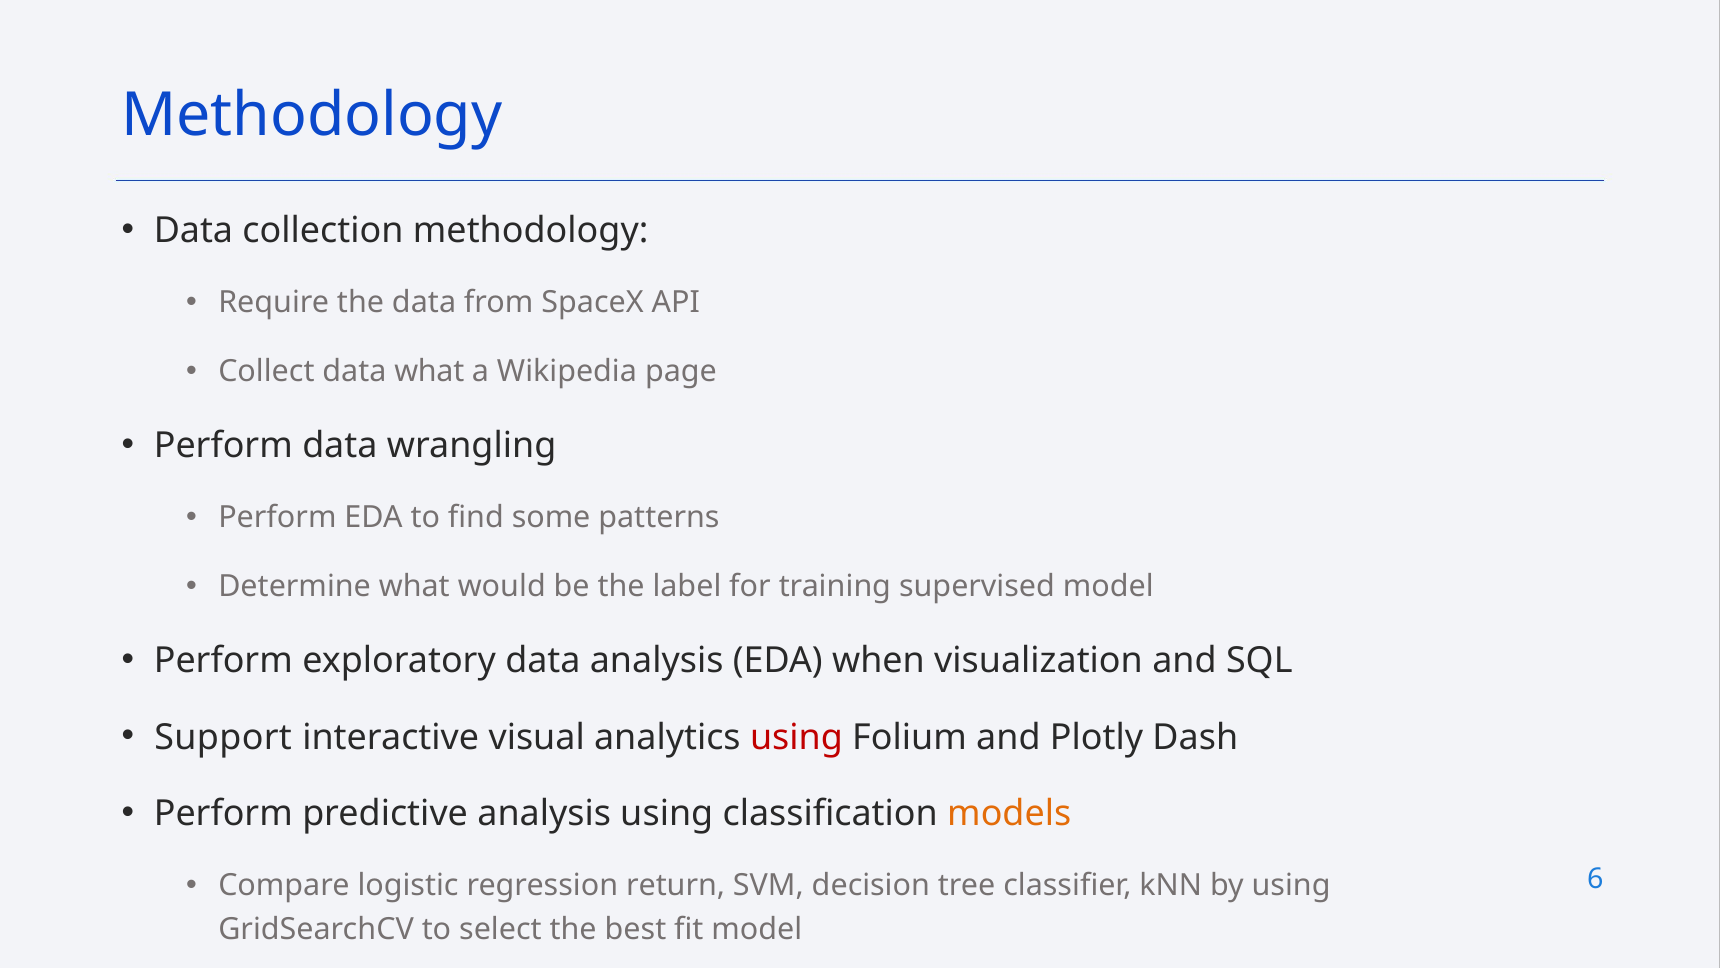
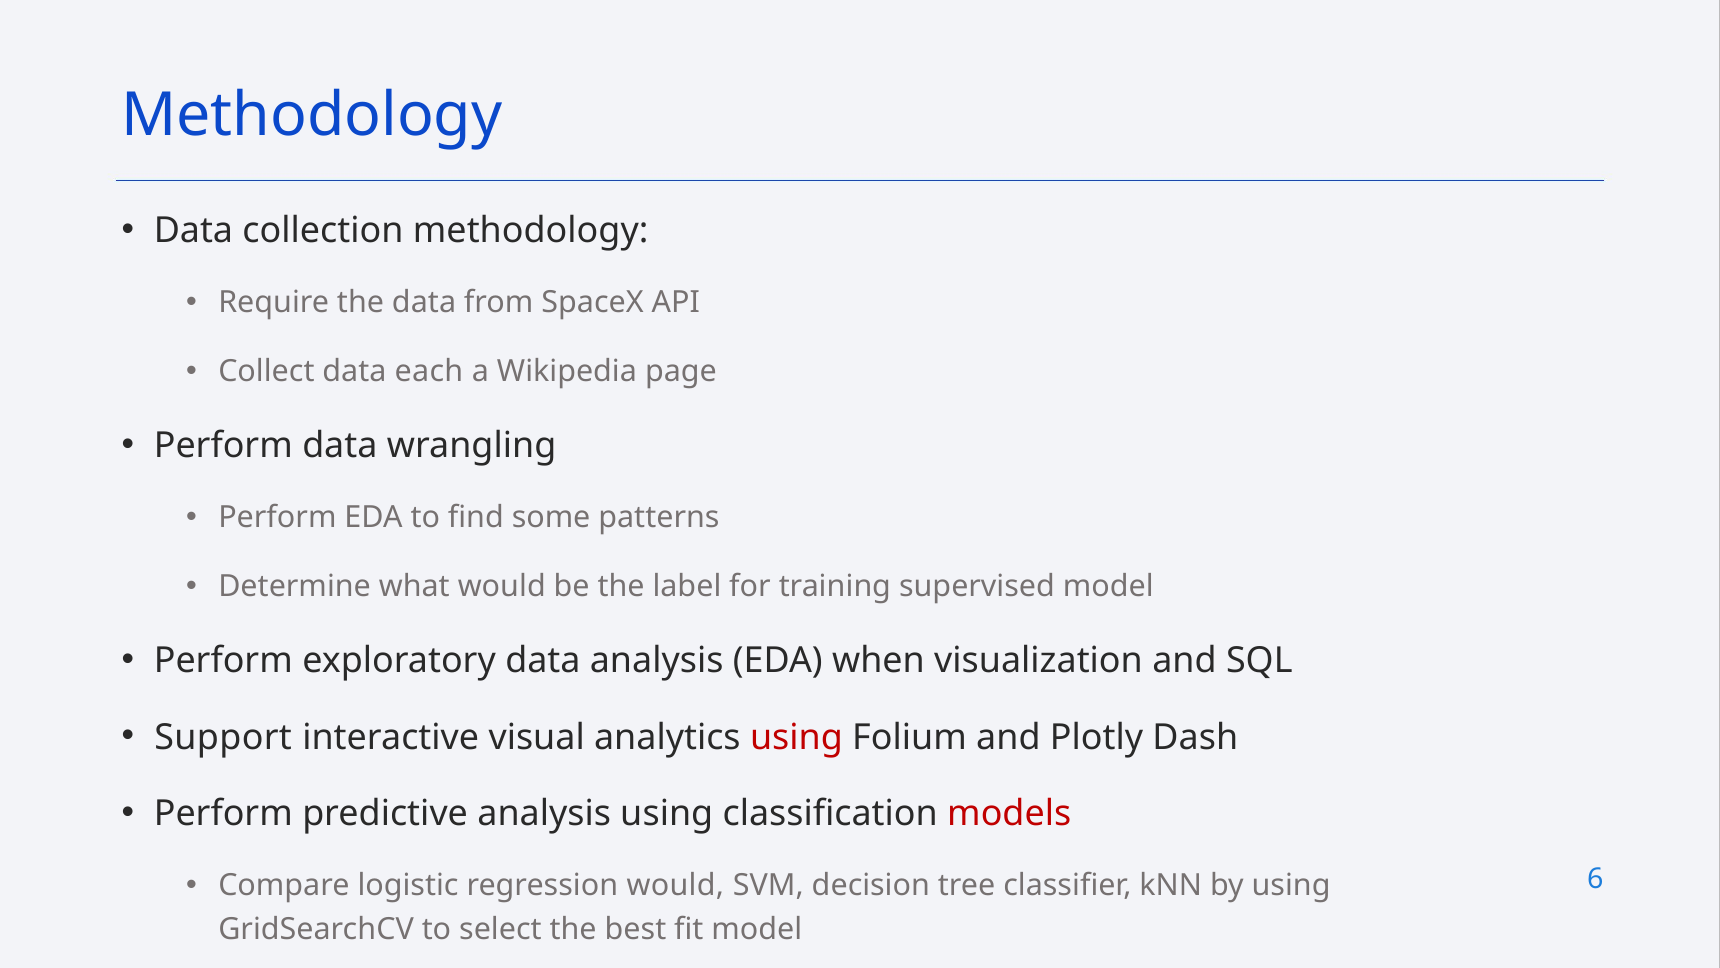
data what: what -> each (429, 372)
models colour: orange -> red (1009, 814)
regression return: return -> would (675, 885)
